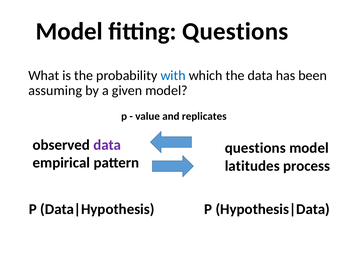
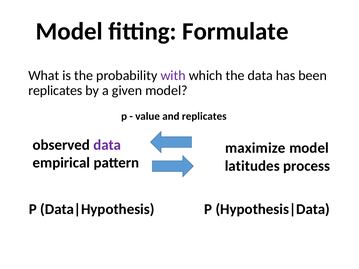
fitting Questions: Questions -> Formulate (235, 31)
with colour: blue -> purple (173, 76)
assuming: assuming -> replicates (55, 91)
questions: questions -> maximize (255, 148)
